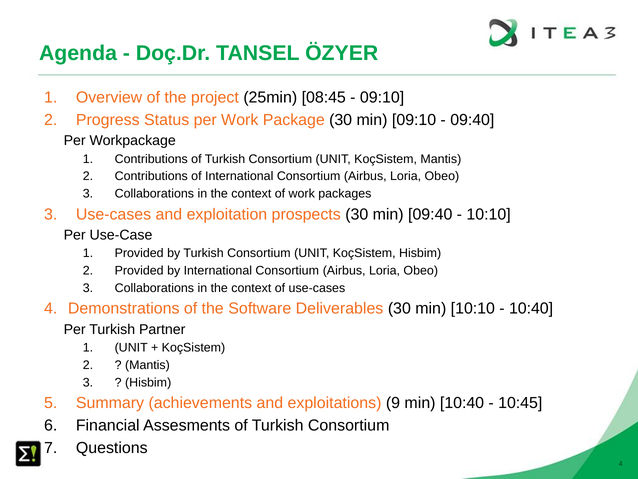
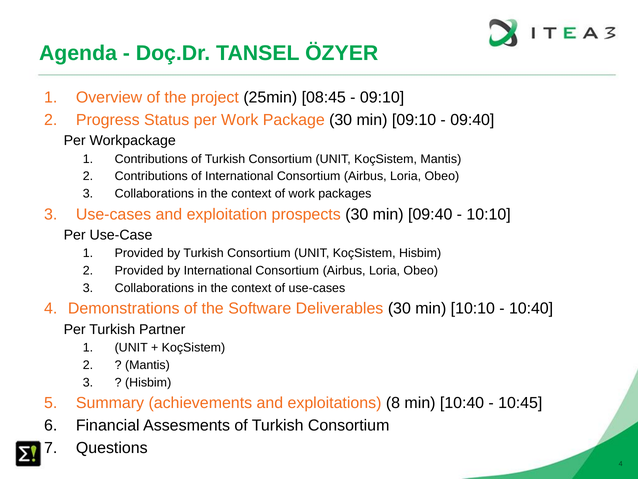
9: 9 -> 8 (393, 403)
